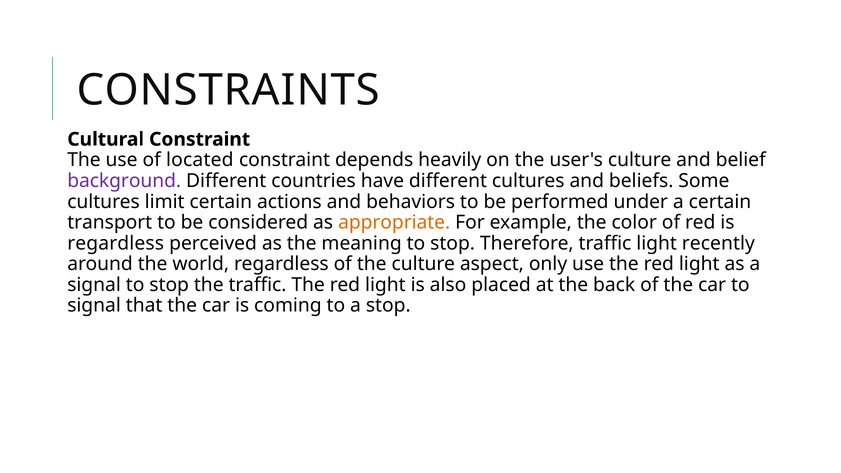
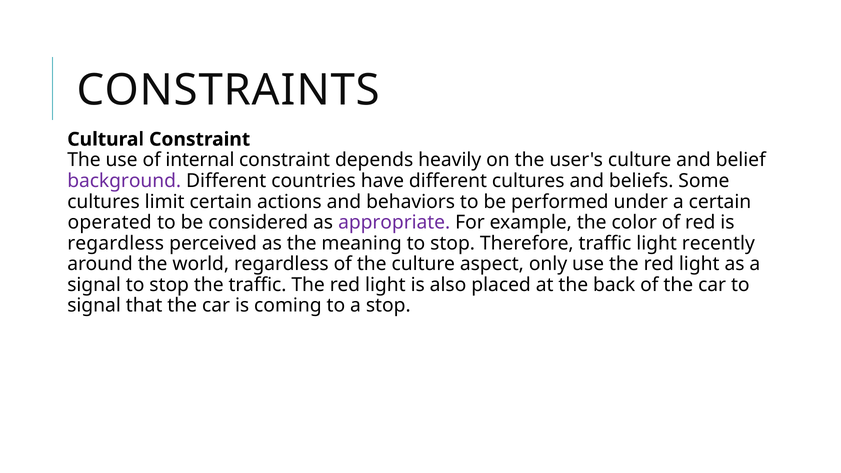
located: located -> internal (200, 160)
transport: transport -> operated (110, 222)
appropriate colour: orange -> purple (394, 222)
